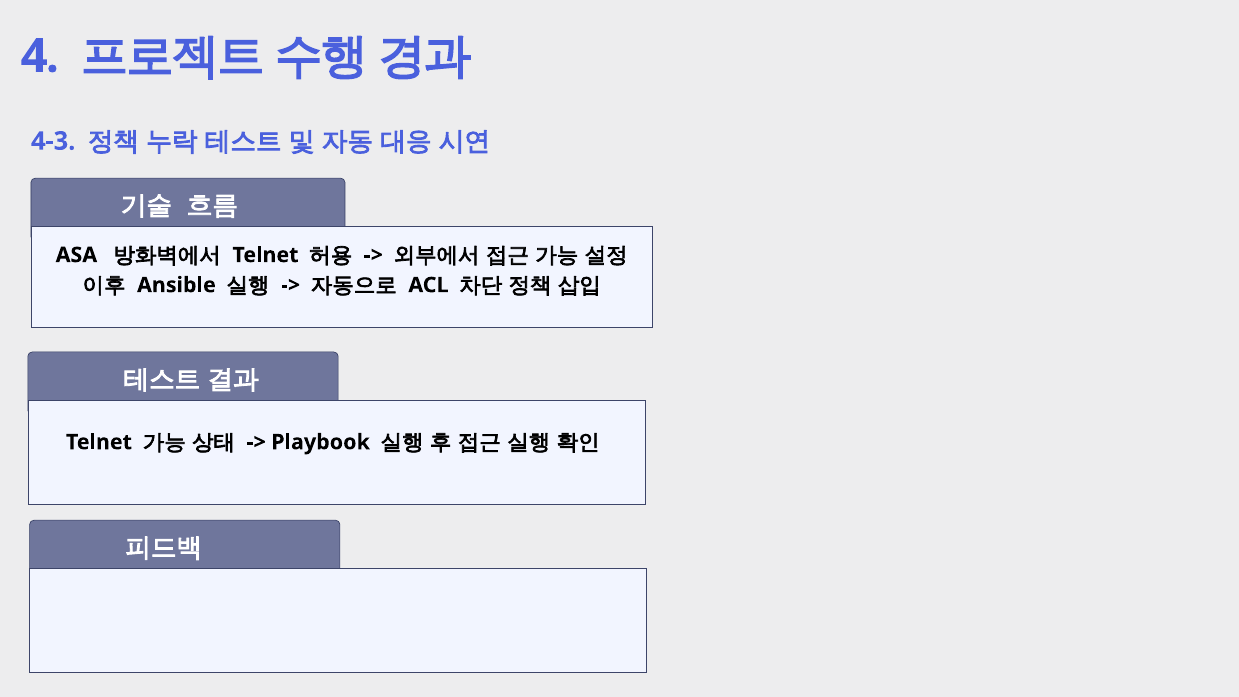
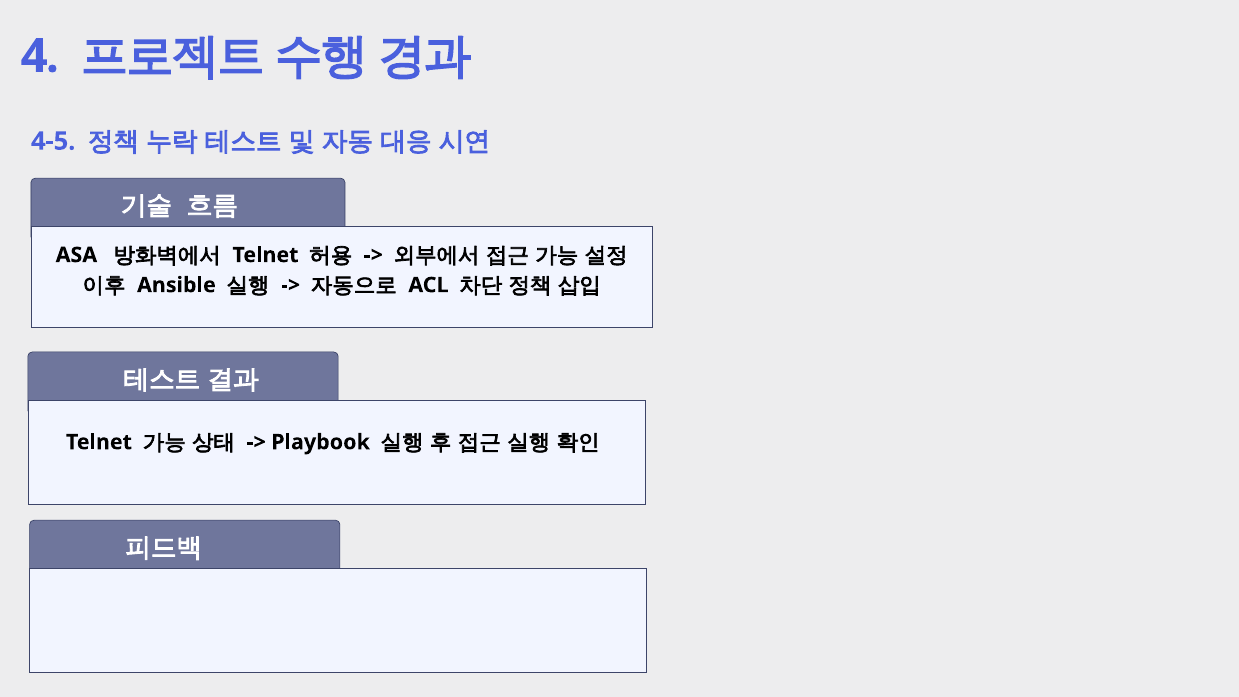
4-3: 4-3 -> 4-5 (53, 141)
